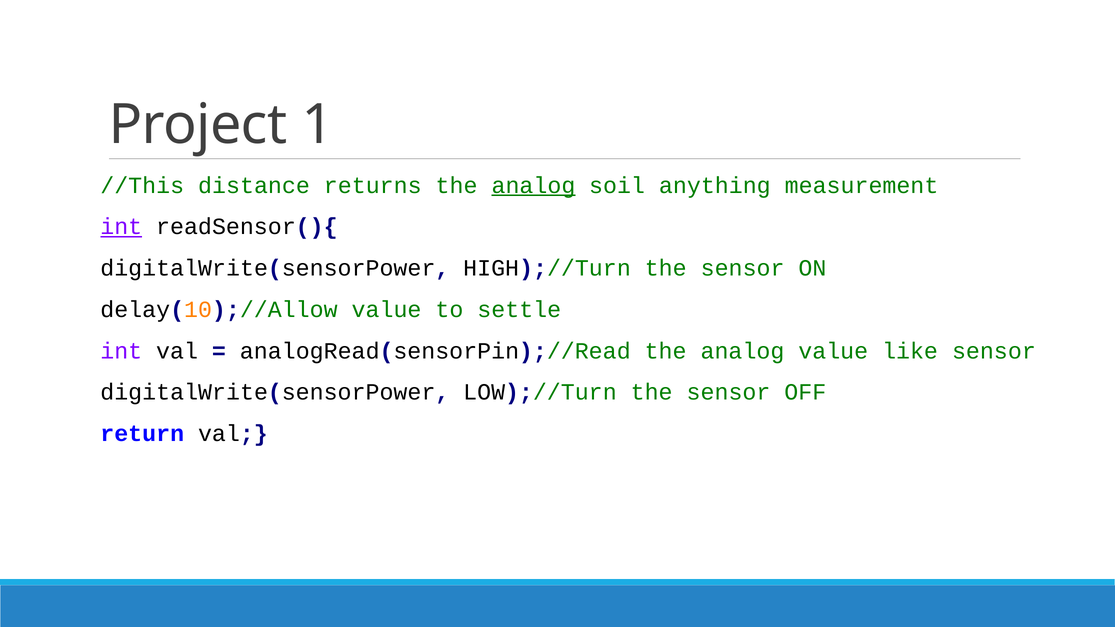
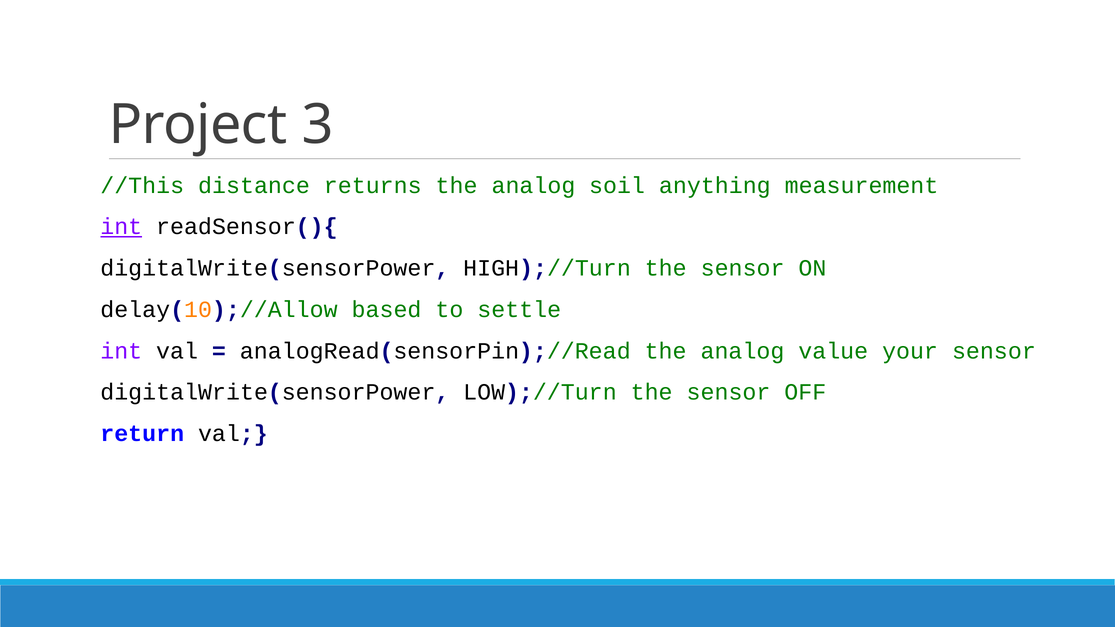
1: 1 -> 3 (318, 125)
analog underline: present -> none (533, 185)
delay(10);//Allow value: value -> based (387, 310)
like: like -> your (910, 351)
